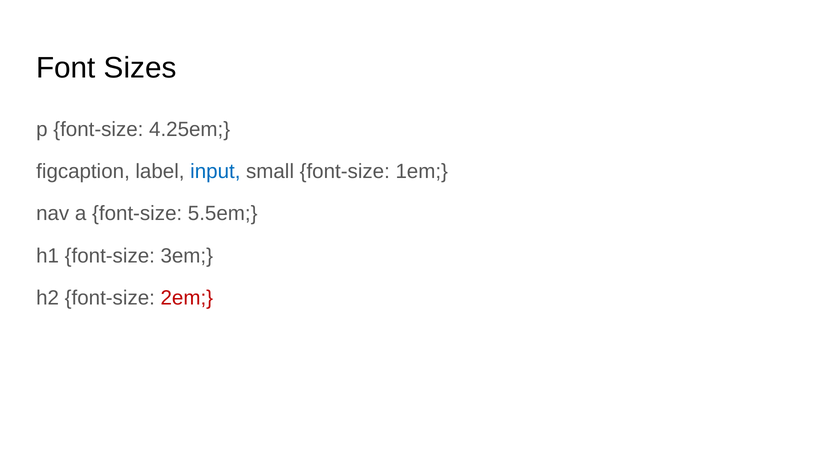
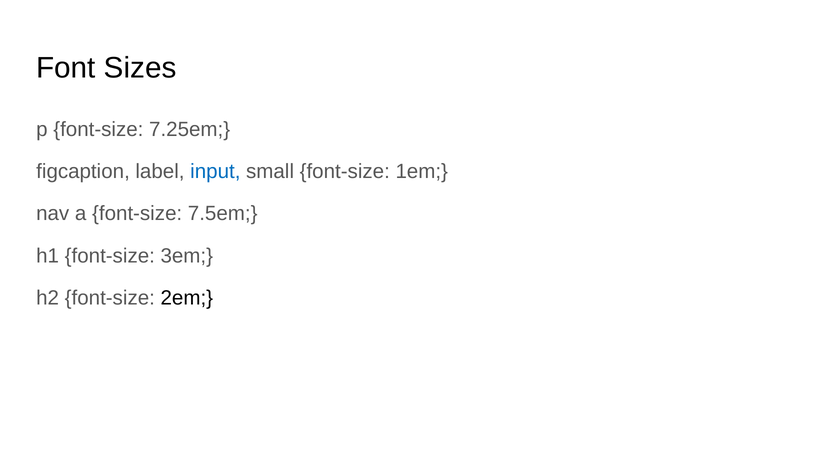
4.25em: 4.25em -> 7.25em (190, 129)
5.5em: 5.5em -> 7.5em (223, 213)
2em colour: red -> black (187, 297)
